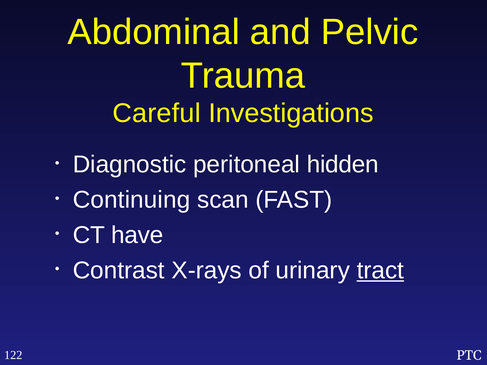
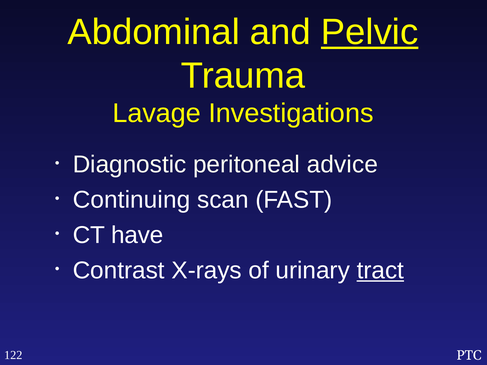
Pelvic underline: none -> present (370, 32)
Careful: Careful -> Lavage (157, 113)
hidden: hidden -> advice (342, 165)
